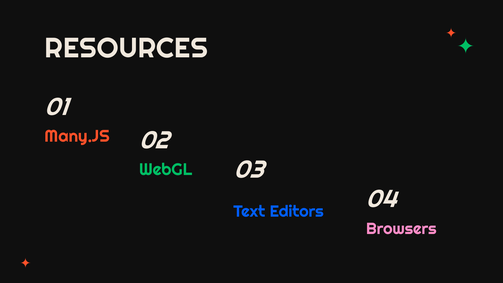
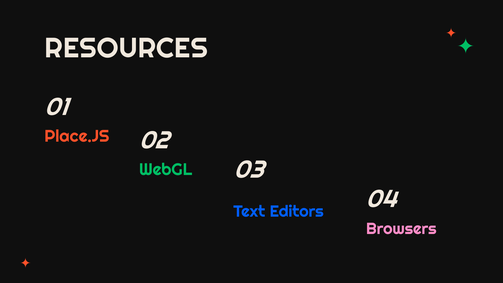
Many.JS: Many.JS -> Place.JS (77, 136)
